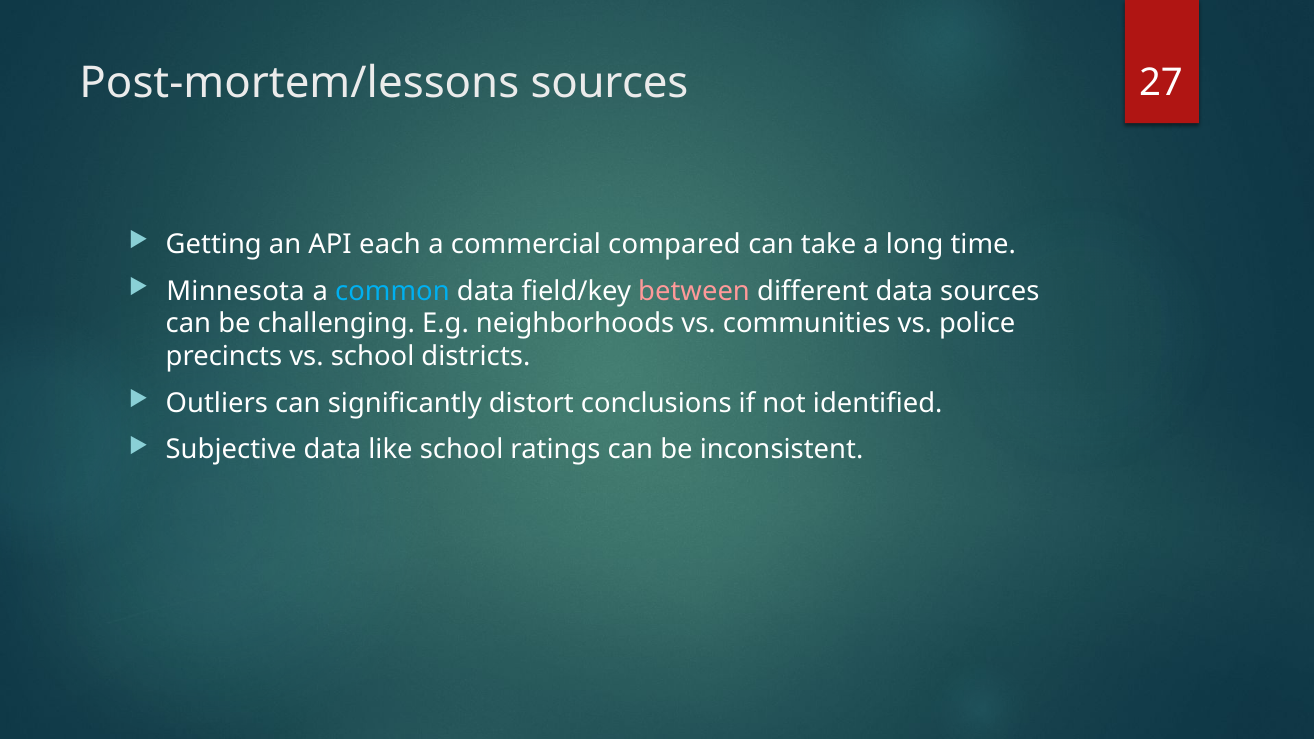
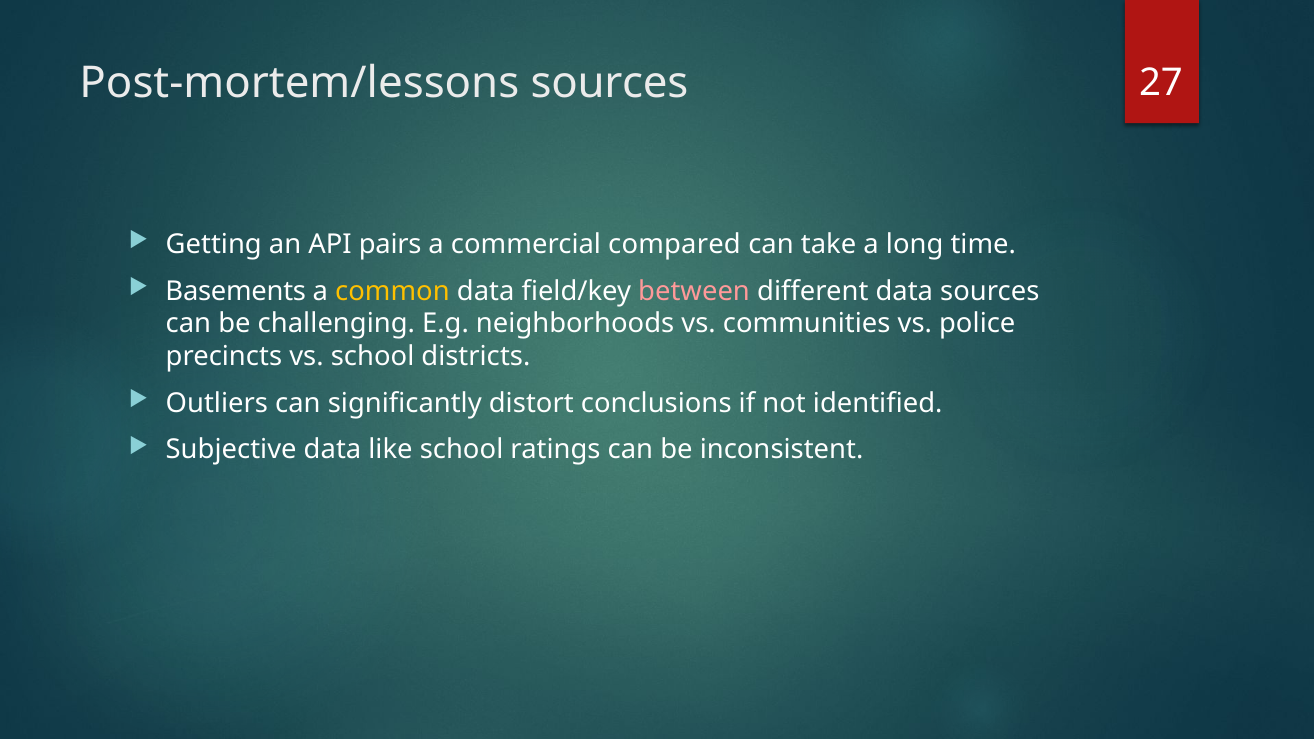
each: each -> pairs (390, 245)
Minnesota: Minnesota -> Basements (236, 291)
common colour: light blue -> yellow (392, 291)
